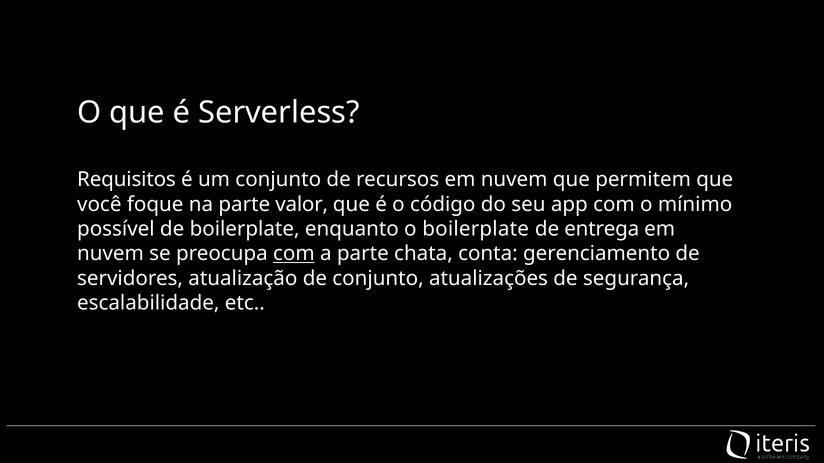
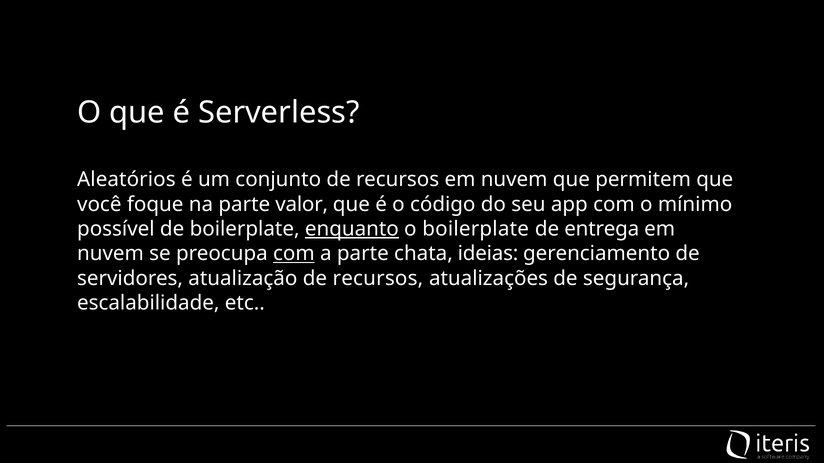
Requisitos: Requisitos -> Aleatórios (126, 180)
enquanto underline: none -> present (352, 229)
conta: conta -> ideias (488, 254)
atualização de conjunto: conjunto -> recursos (378, 279)
